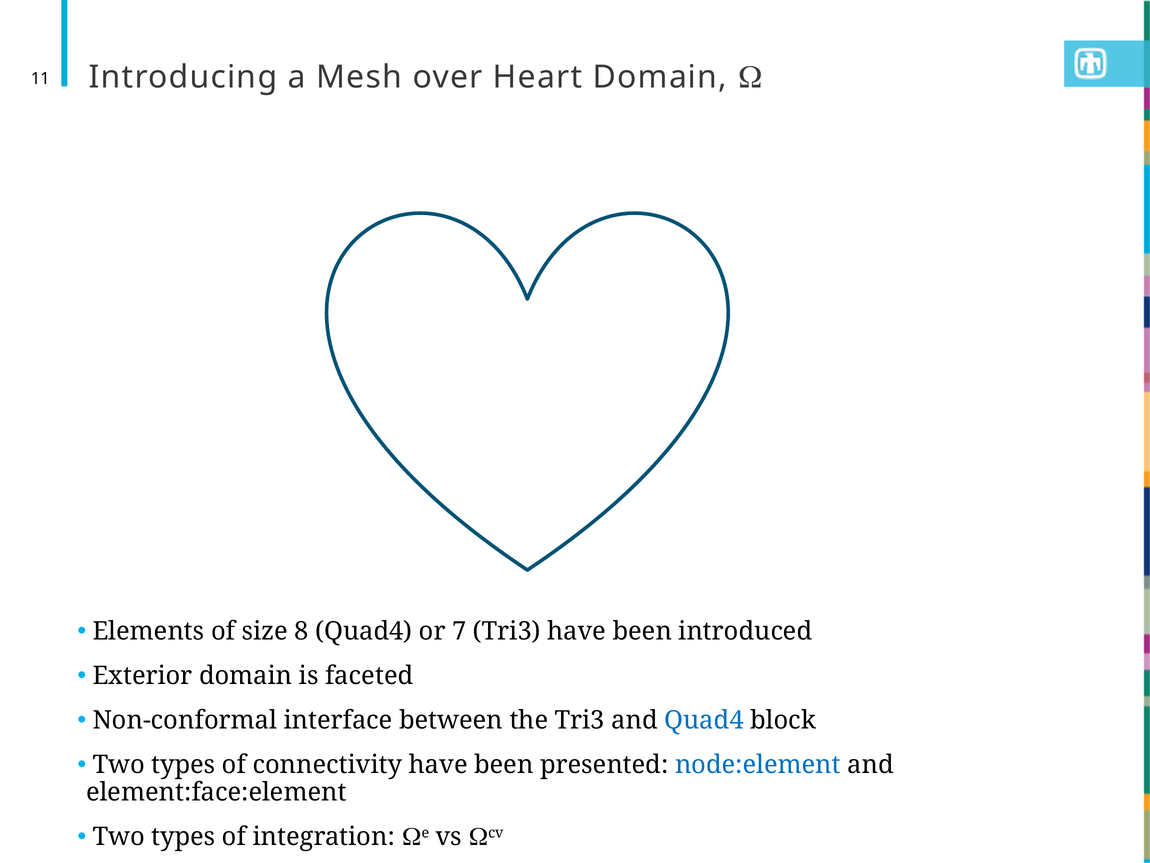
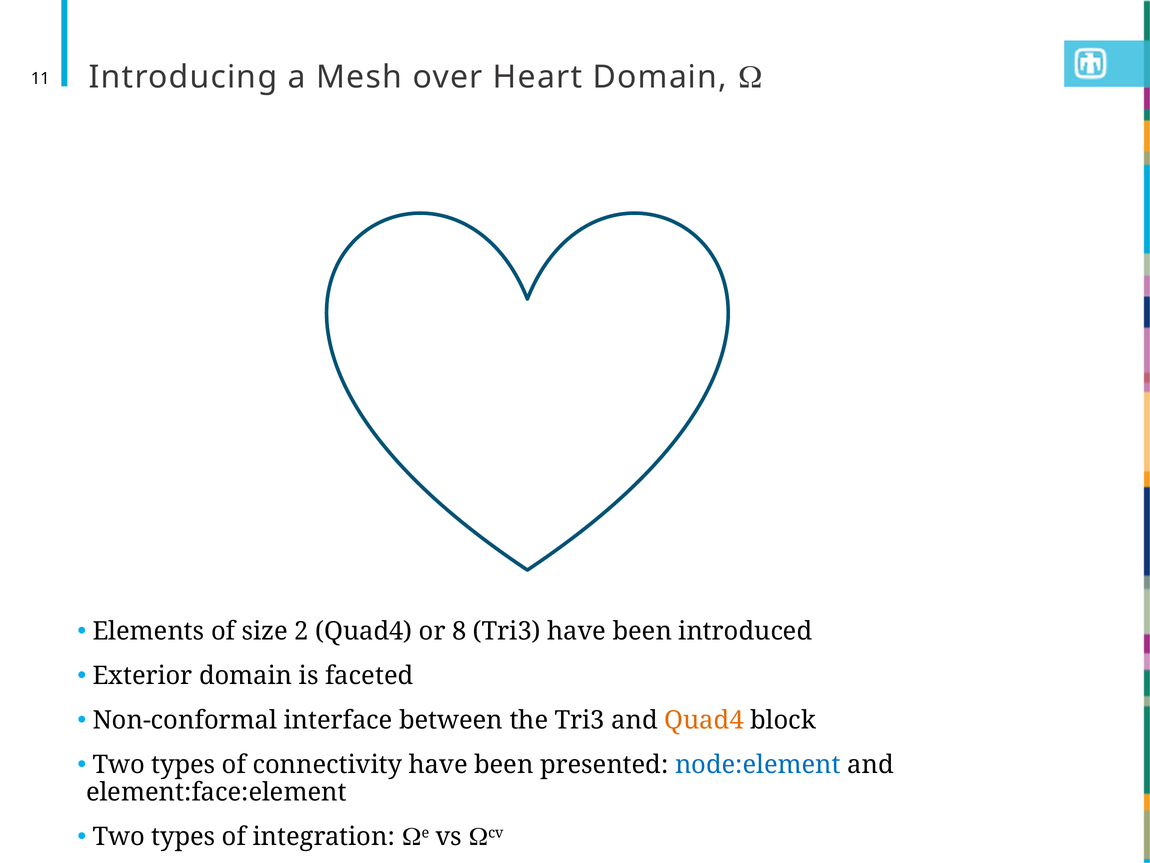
8: 8 -> 2 (302, 631)
7: 7 -> 8 (459, 631)
Quad4 colour: blue -> orange (704, 720)
